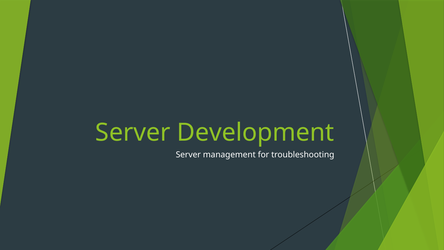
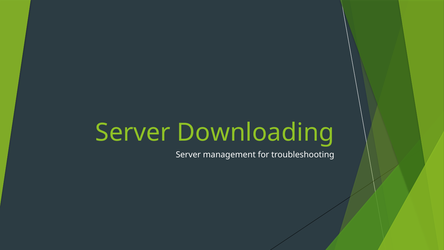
Development: Development -> Downloading (256, 133)
